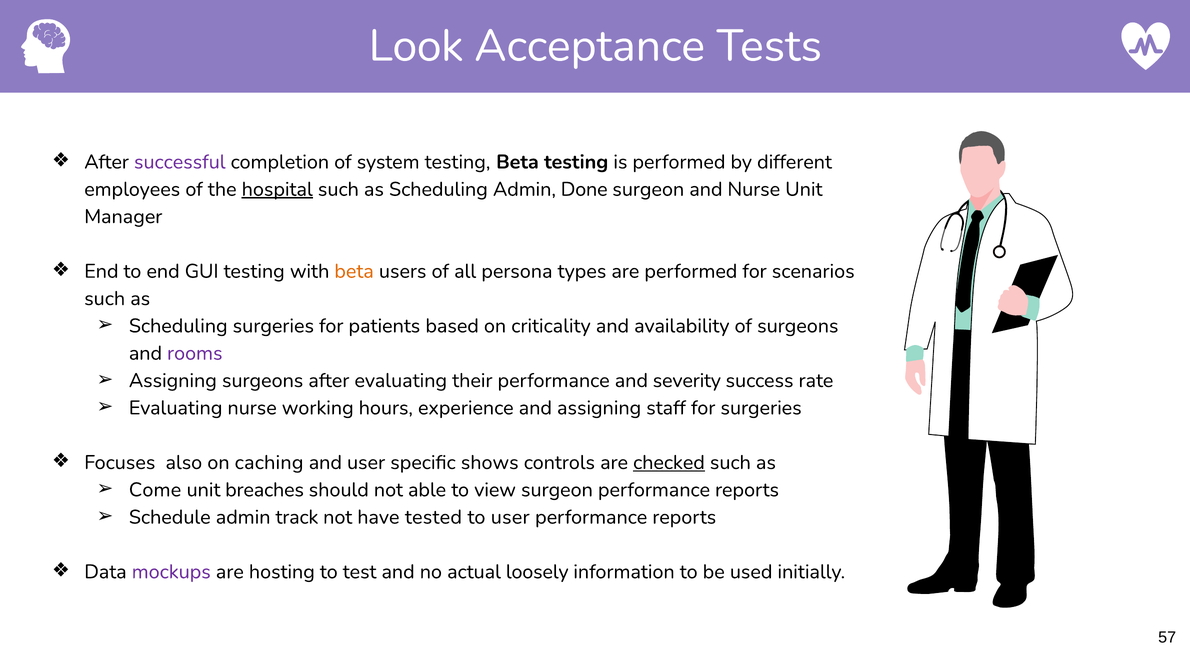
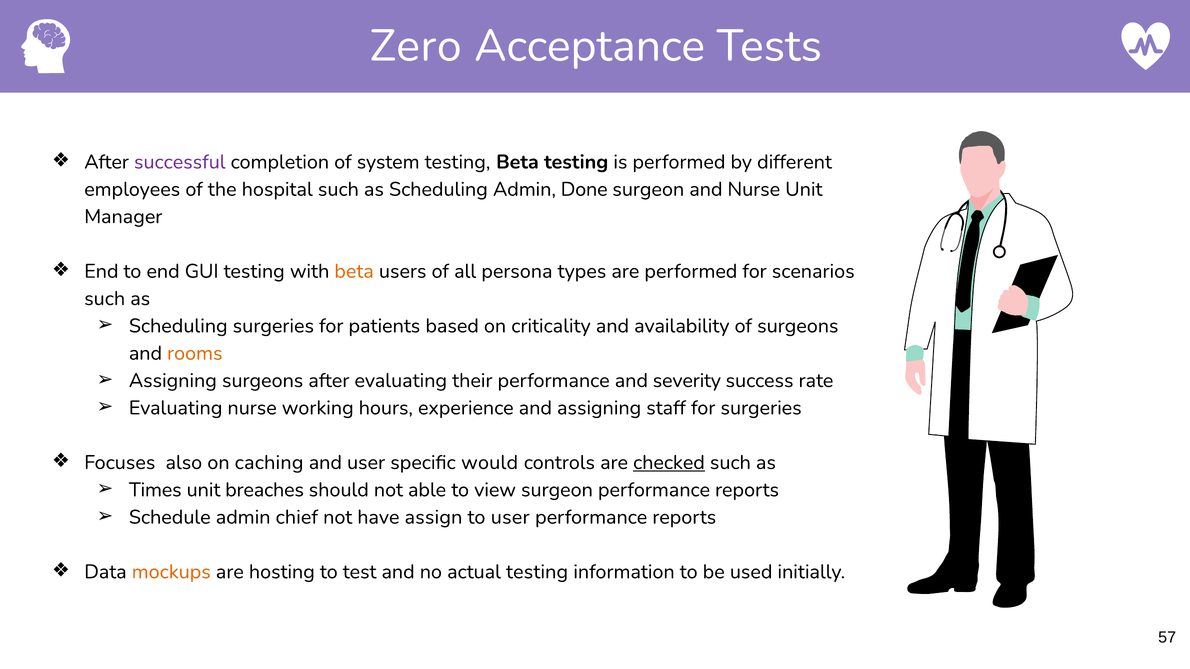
Look: Look -> Zero (416, 46)
hospital underline: present -> none (277, 189)
rooms colour: purple -> orange (195, 353)
shows: shows -> would (490, 463)
Come: Come -> Times (155, 490)
track: track -> chief (297, 517)
tested: tested -> assign (433, 517)
mockups colour: purple -> orange (171, 572)
actual loosely: loosely -> testing (537, 572)
